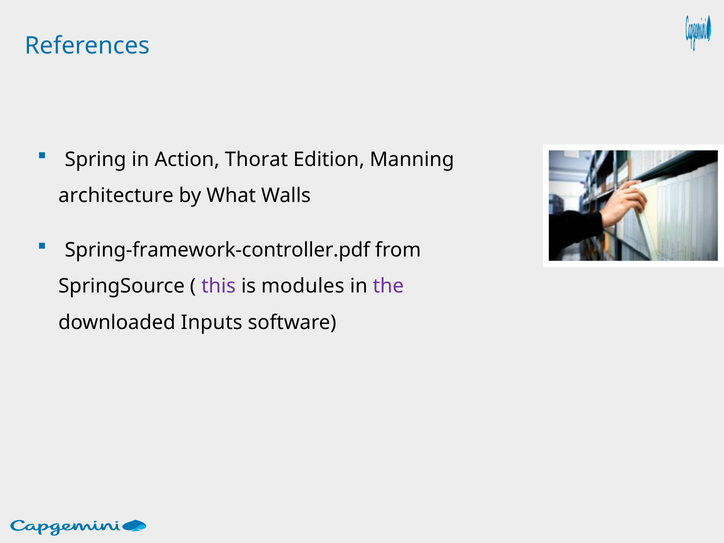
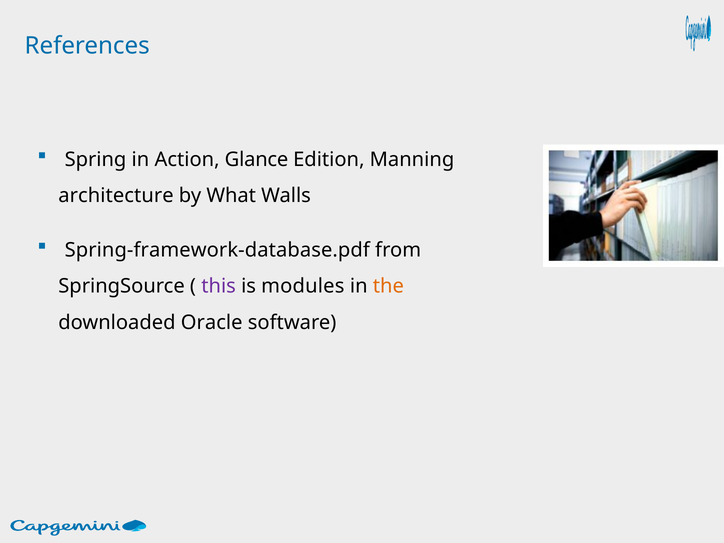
Thorat: Thorat -> Glance (257, 160)
Spring-framework-controller.pdf: Spring-framework-controller.pdf -> Spring-framework-database.pdf (217, 250)
the colour: purple -> orange (388, 286)
Inputs: Inputs -> Oracle (212, 322)
